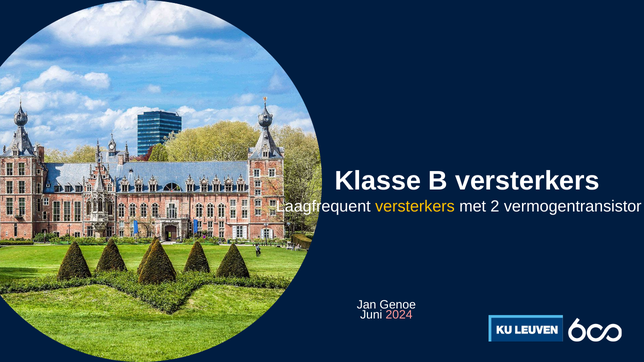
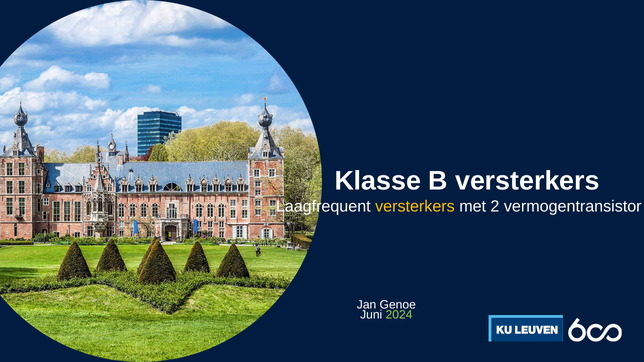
2024 colour: pink -> light green (399, 315)
